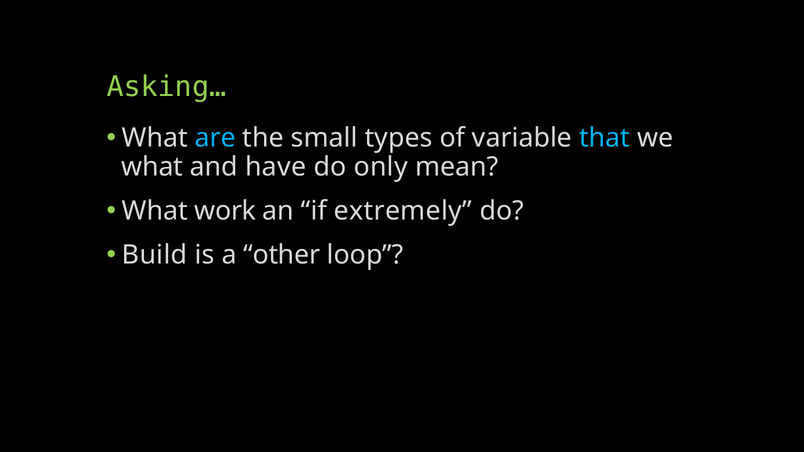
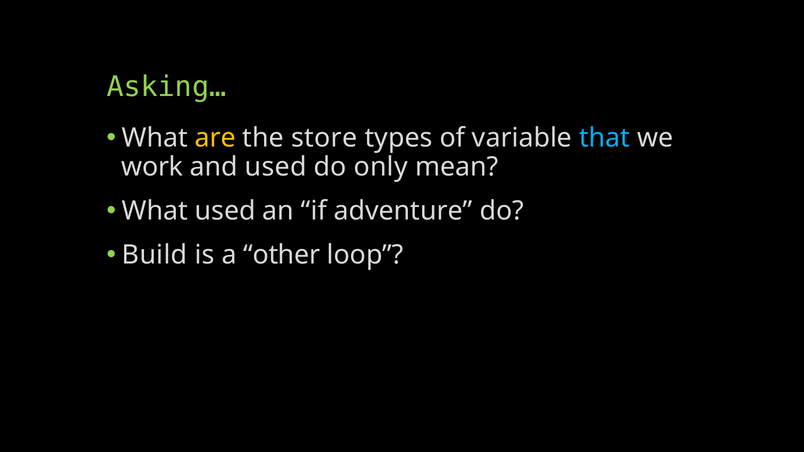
are colour: light blue -> yellow (215, 138)
small: small -> store (324, 138)
what: what -> work (152, 167)
and have: have -> used (276, 167)
What work: work -> used (225, 211)
extremely: extremely -> adventure (403, 211)
